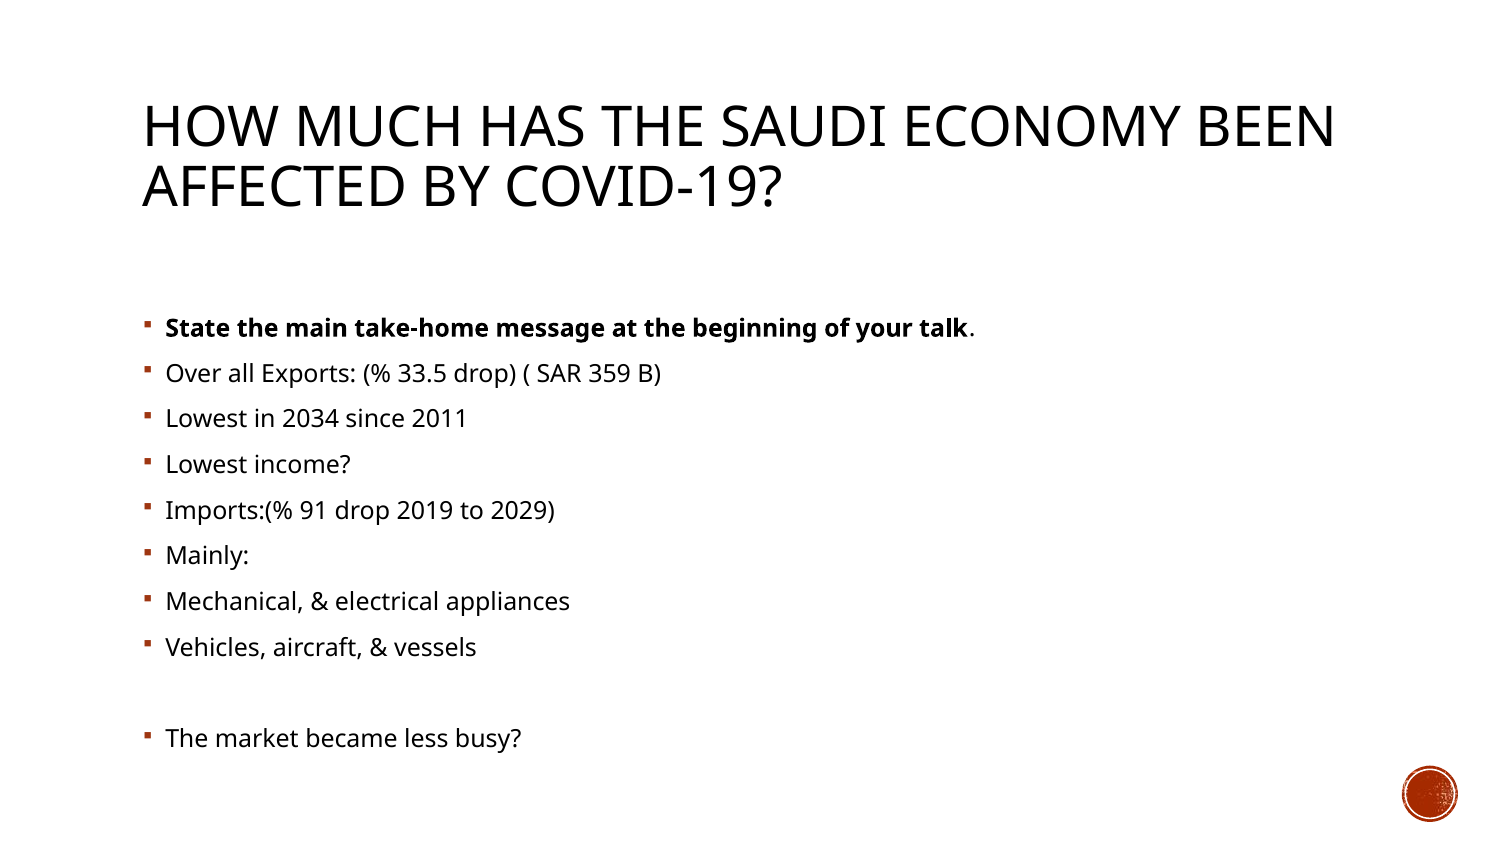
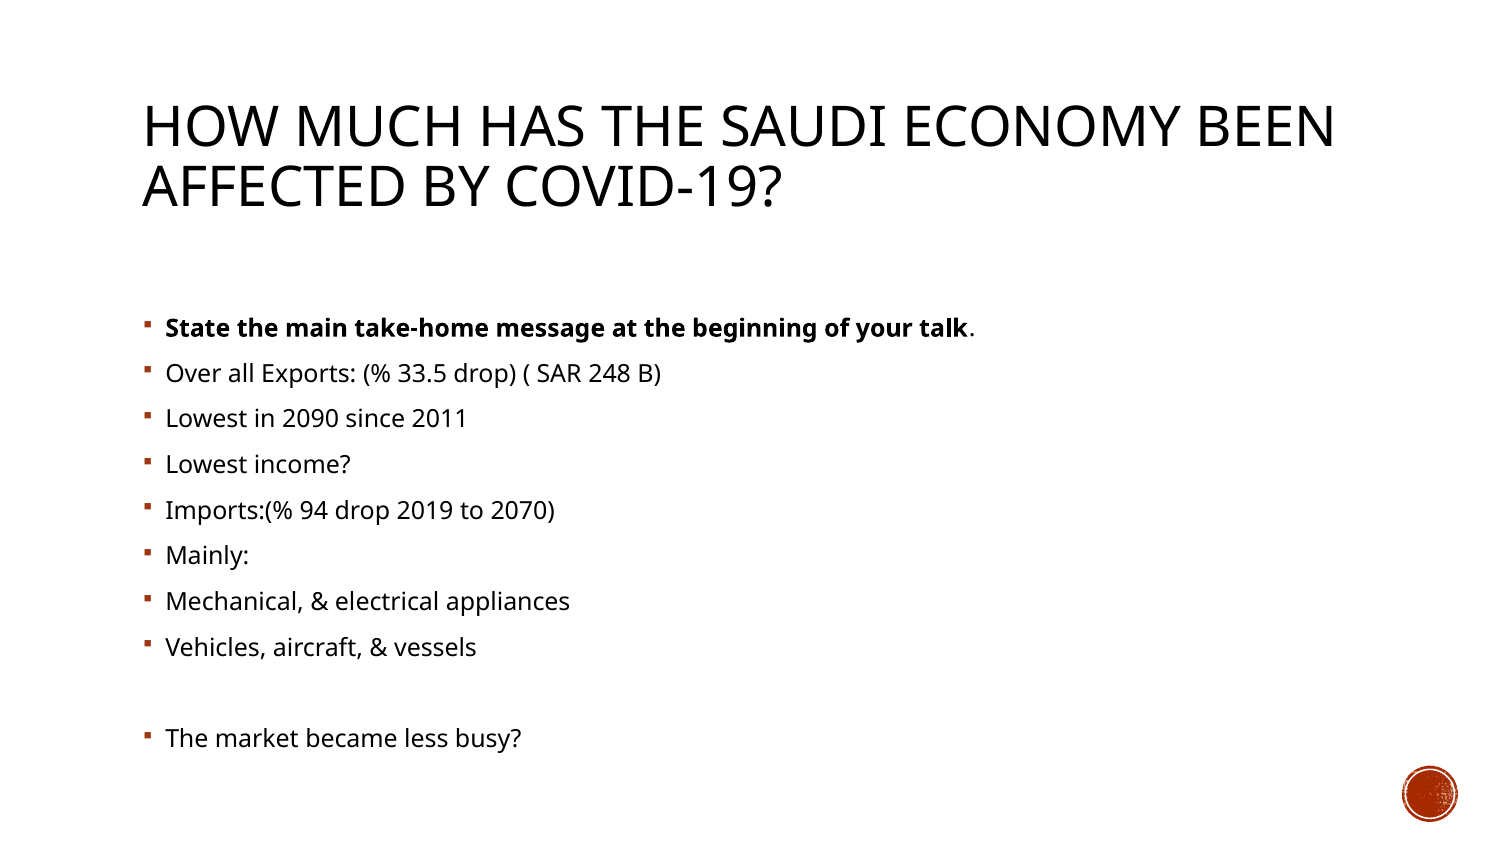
359: 359 -> 248 (610, 374)
2034: 2034 -> 2090 (311, 420)
91: 91 -> 94 (314, 511)
2029: 2029 -> 2070 (523, 511)
